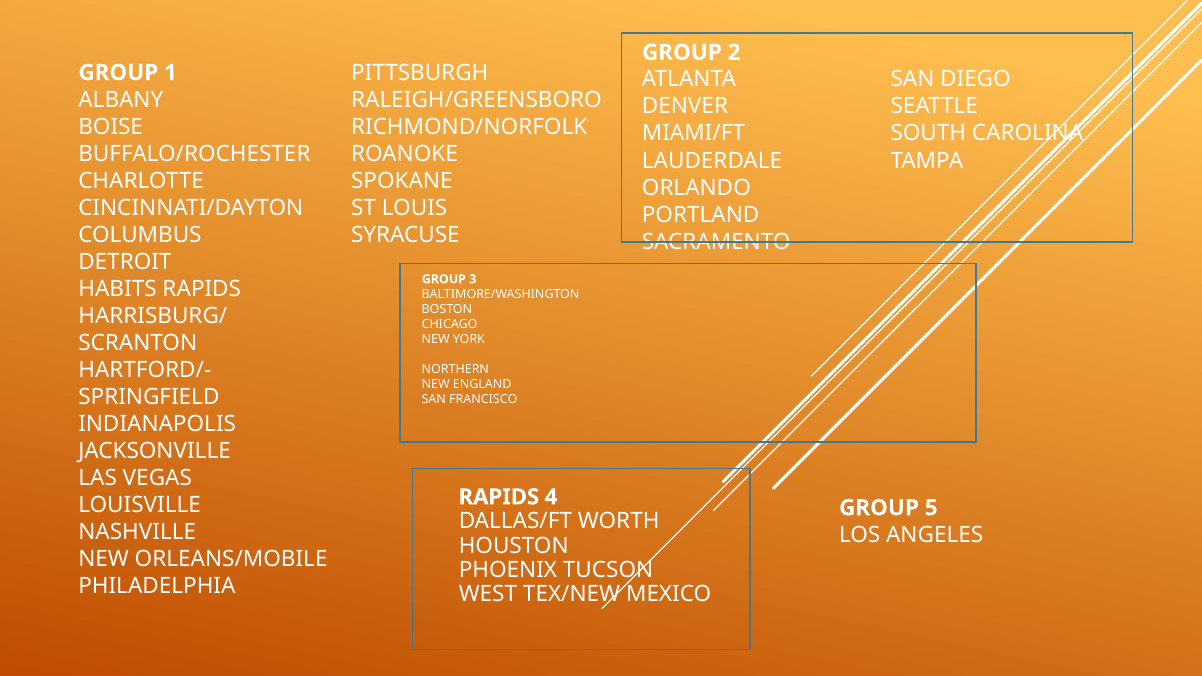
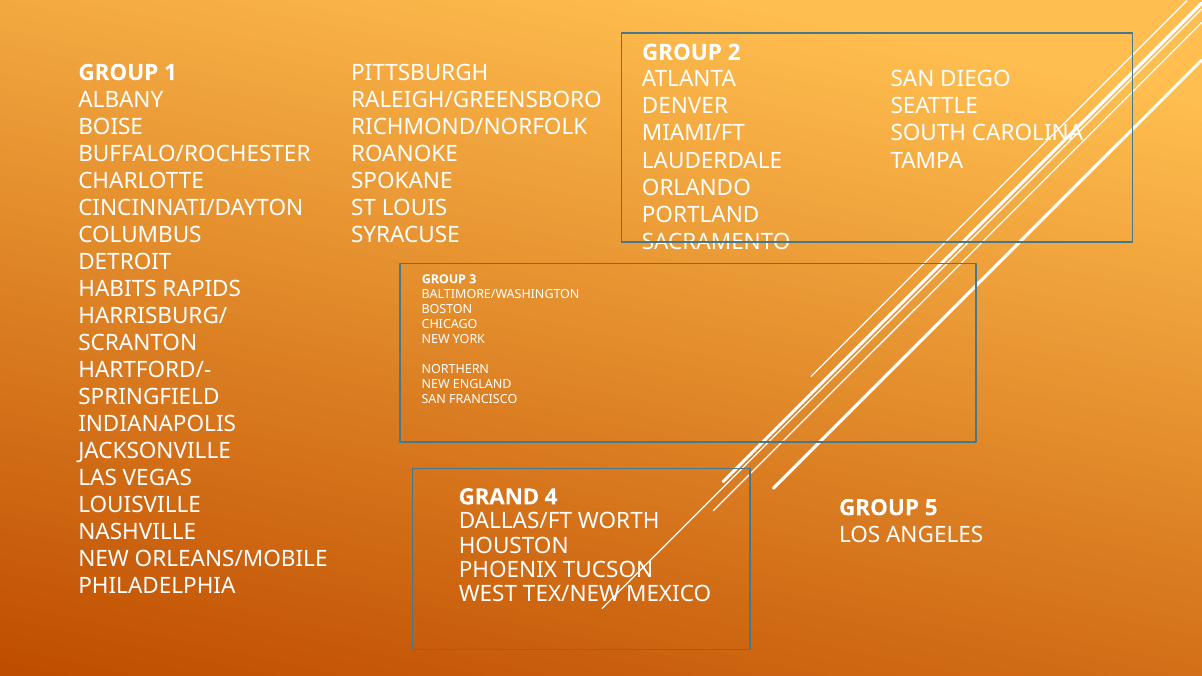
RAPIDS: RAPIDS -> GRAND (499, 497)
